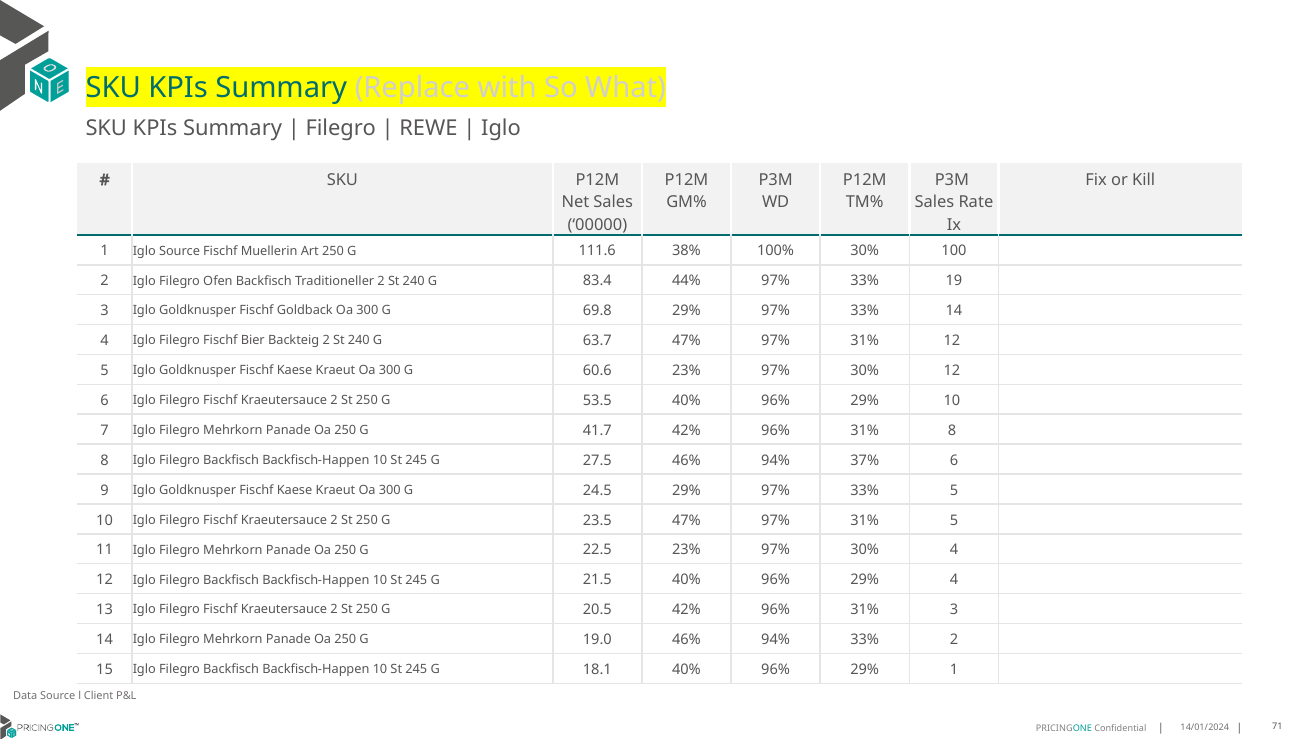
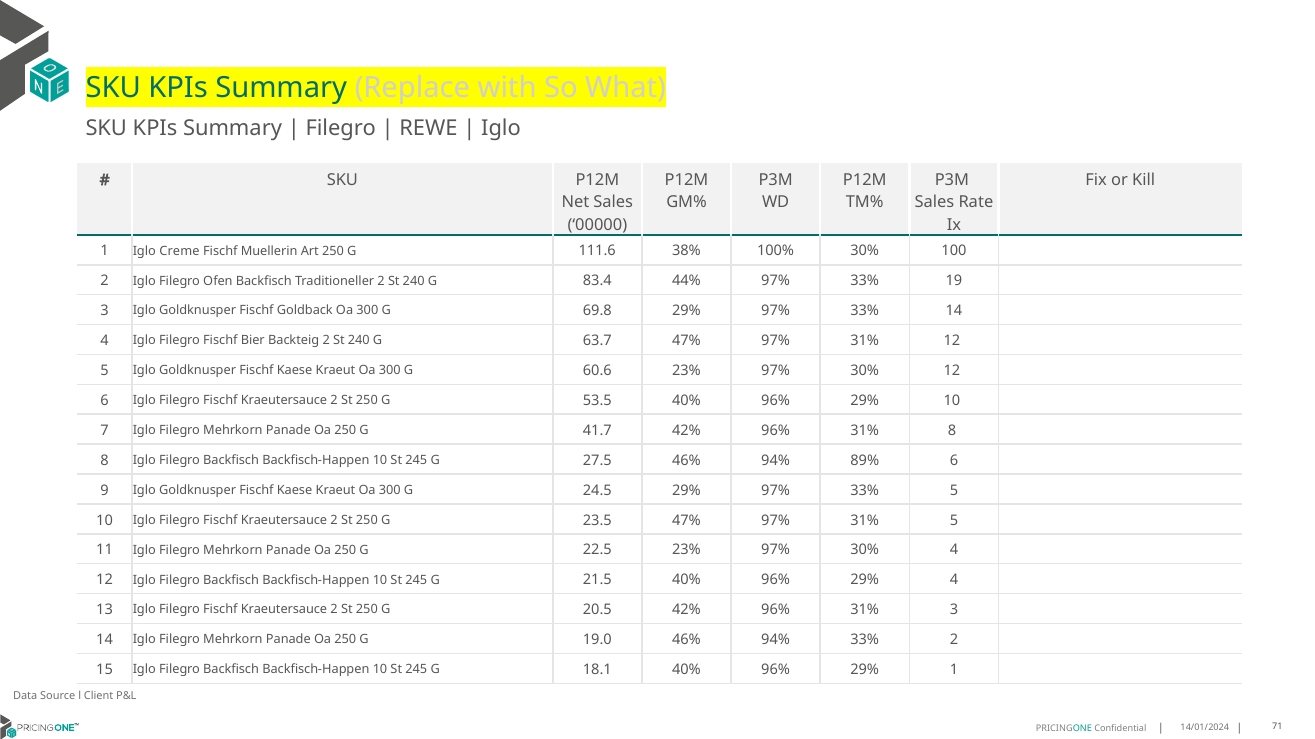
Iglo Source: Source -> Creme (179, 251)
37%: 37% -> 89% (865, 461)
